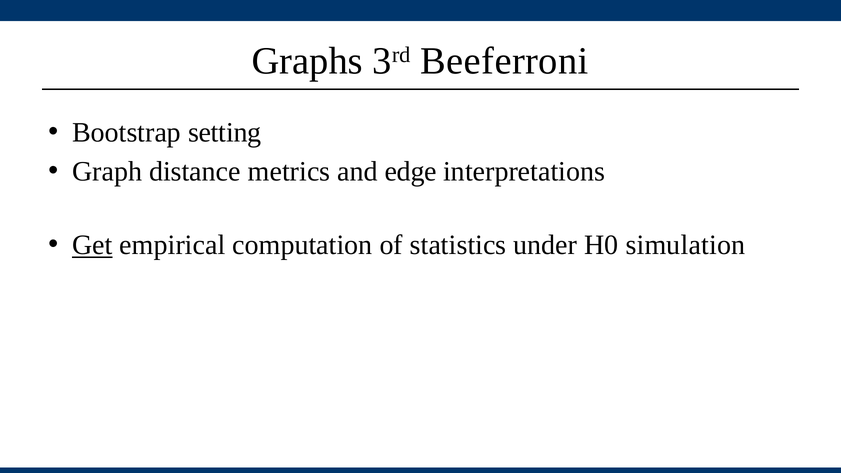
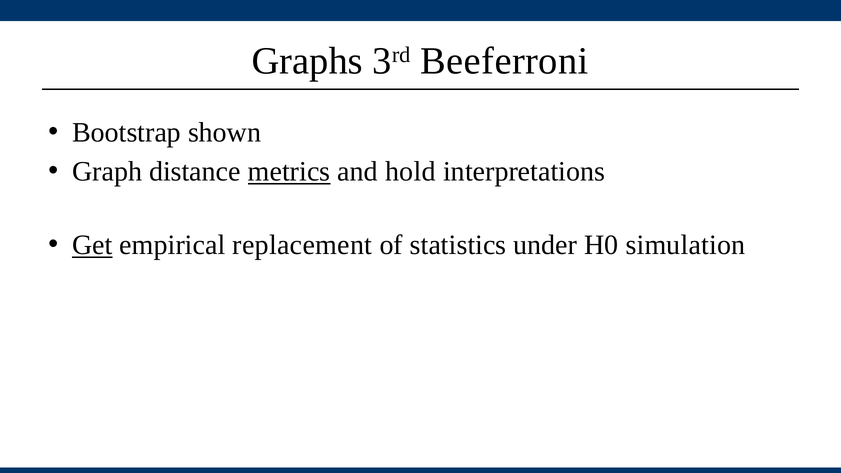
setting: setting -> shown (225, 132)
metrics underline: none -> present (289, 172)
edge: edge -> hold (410, 172)
computation: computation -> replacement (302, 245)
